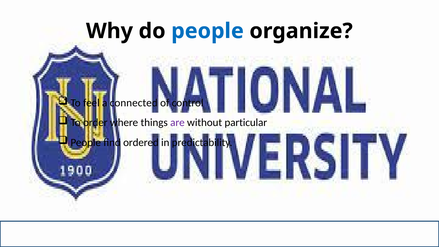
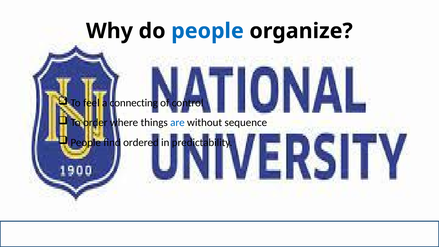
connected: connected -> connecting (134, 103)
are colour: purple -> blue (177, 123)
particular: particular -> sequence (246, 123)
